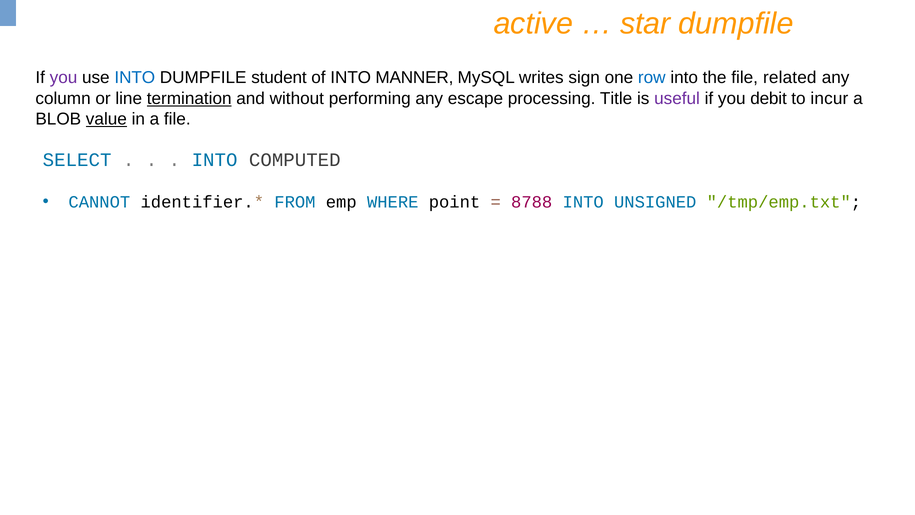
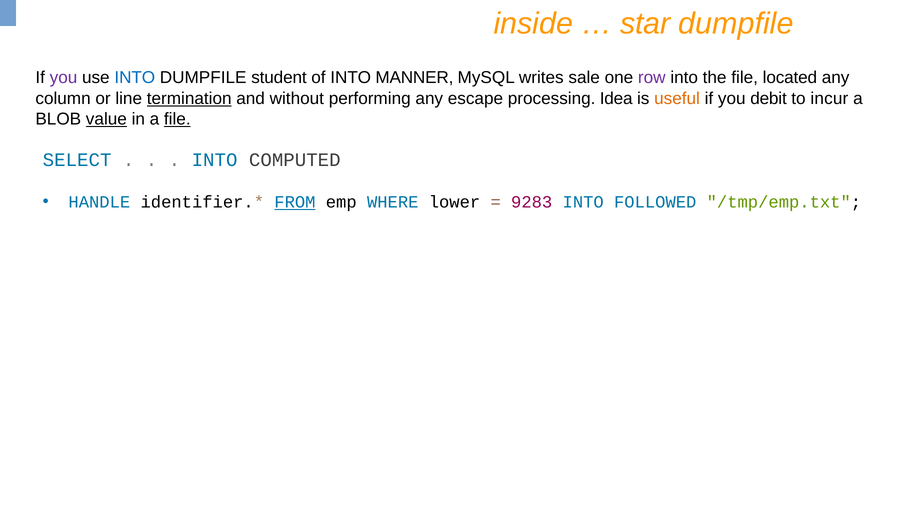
active: active -> inside (533, 24)
sign: sign -> sale (584, 78)
row colour: blue -> purple (652, 78)
related: related -> located (790, 78)
Title: Title -> Idea (616, 98)
useful colour: purple -> orange (677, 98)
file underline: none -> present (177, 119)
CANNOT: CANNOT -> HANDLE (99, 202)
FROM underline: none -> present (295, 202)
point: point -> lower (455, 202)
8788: 8788 -> 9283 (532, 202)
UNSIGNED: UNSIGNED -> FOLLOWED (655, 202)
